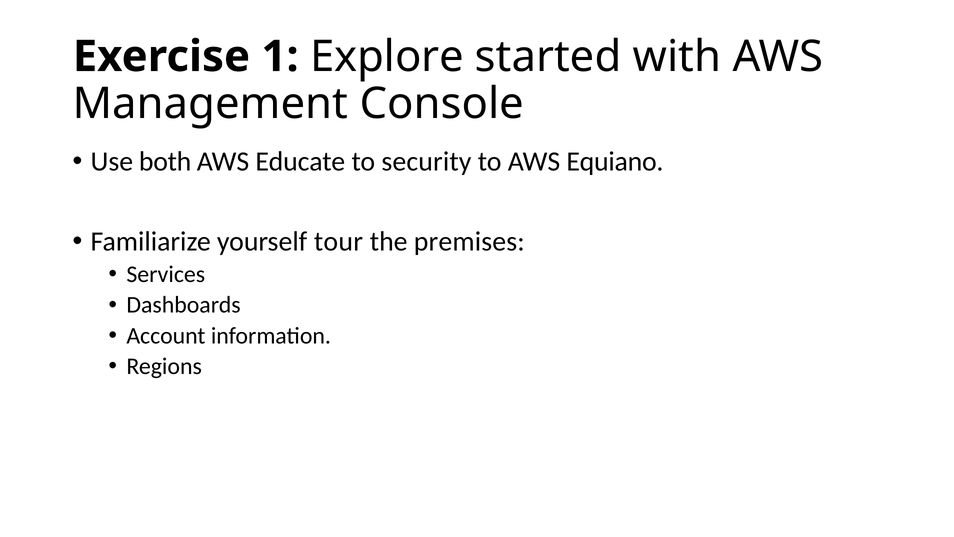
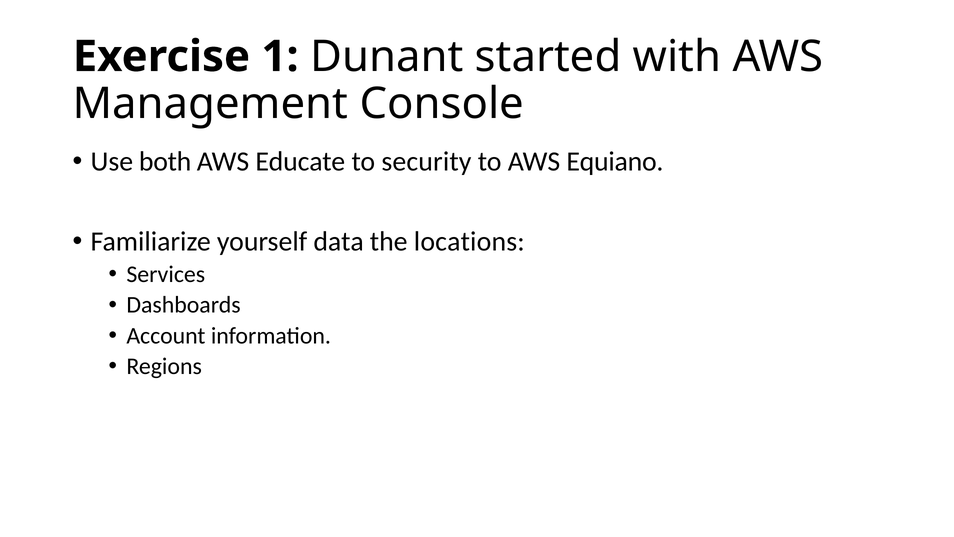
Explore: Explore -> Dunant (387, 57)
tour: tour -> data (339, 241)
premises: premises -> locations (469, 241)
